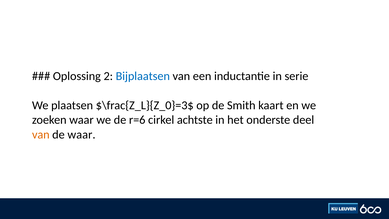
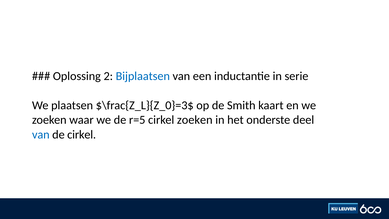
r=6: r=6 -> r=5 (137, 120)
cirkel achtste: achtste -> zoeken (195, 120)
van colour: orange -> blue (41, 134)
de waar: waar -> cirkel (82, 134)
